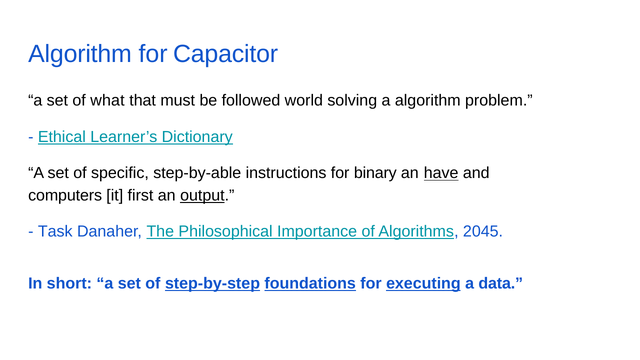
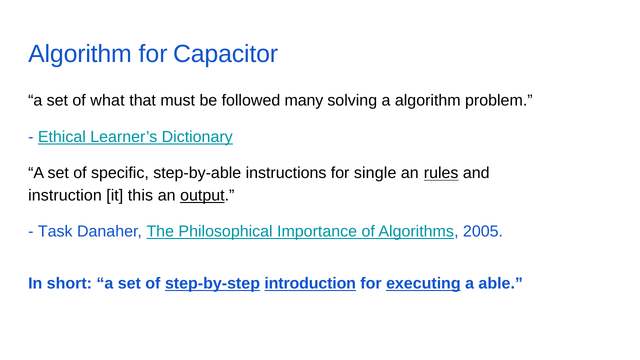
world: world -> many (304, 101)
binary: binary -> single (375, 173)
have: have -> rules (441, 173)
computers: computers -> instruction (65, 195)
first: first -> this (140, 195)
2045: 2045 -> 2005 (483, 232)
foundations: foundations -> introduction (310, 283)
data: data -> able (501, 283)
